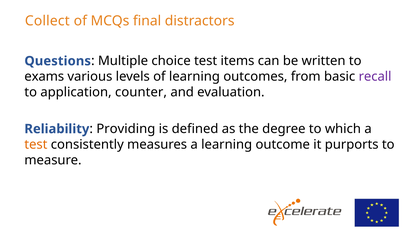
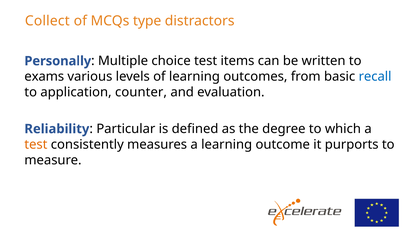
final: final -> type (147, 21)
Questions: Questions -> Personally (58, 61)
recall colour: purple -> blue (375, 77)
Providing: Providing -> Particular (126, 129)
